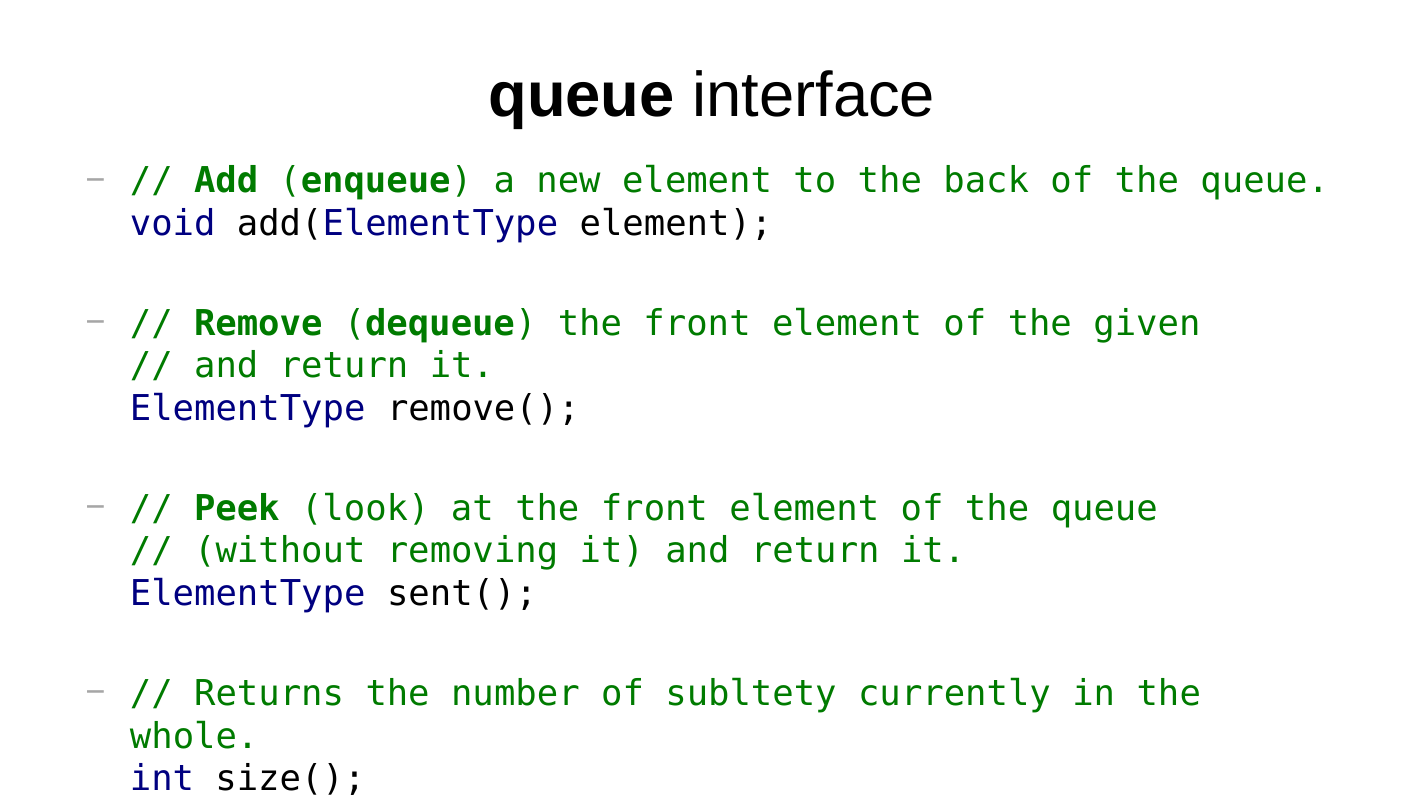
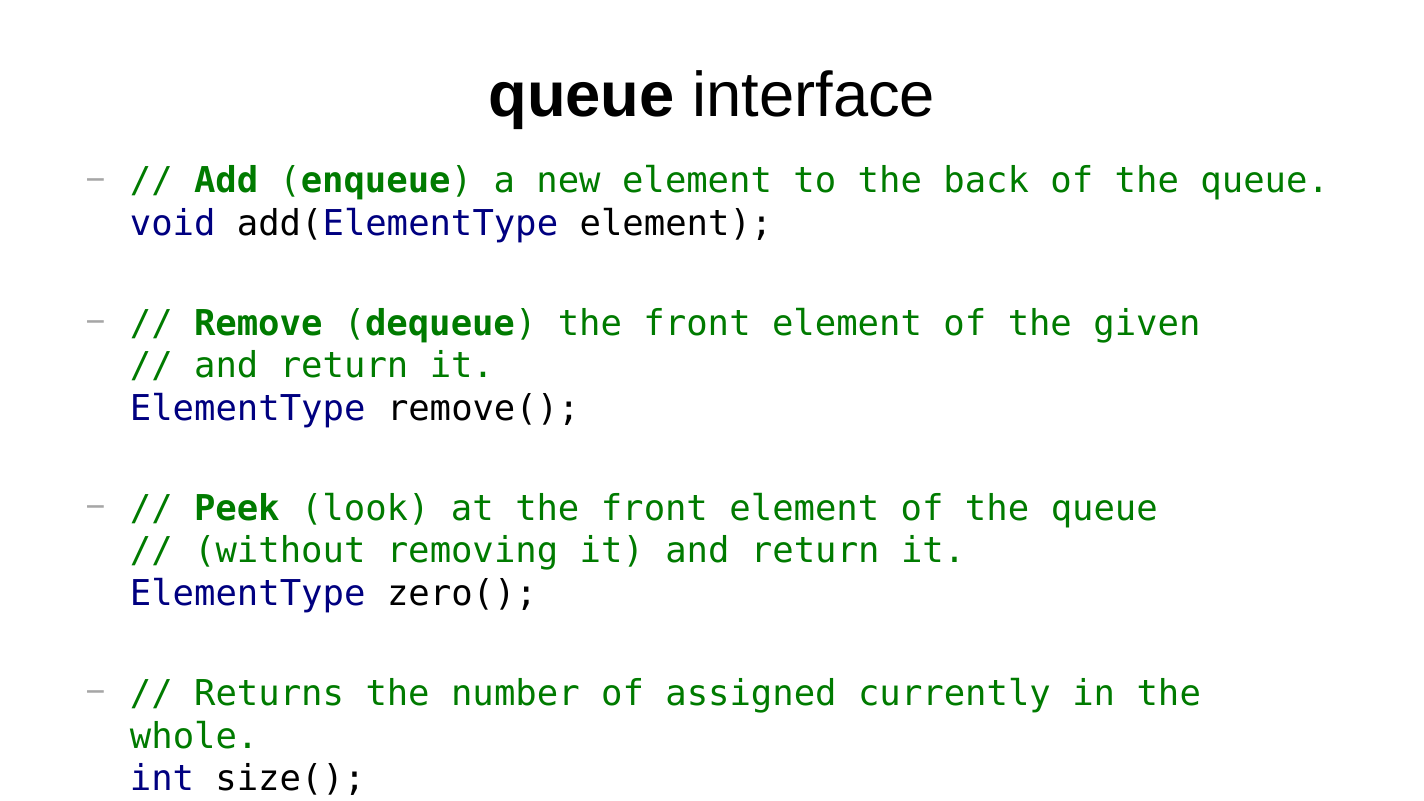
sent(: sent( -> zero( (462, 594)
subltety: subltety -> assigned (751, 694)
